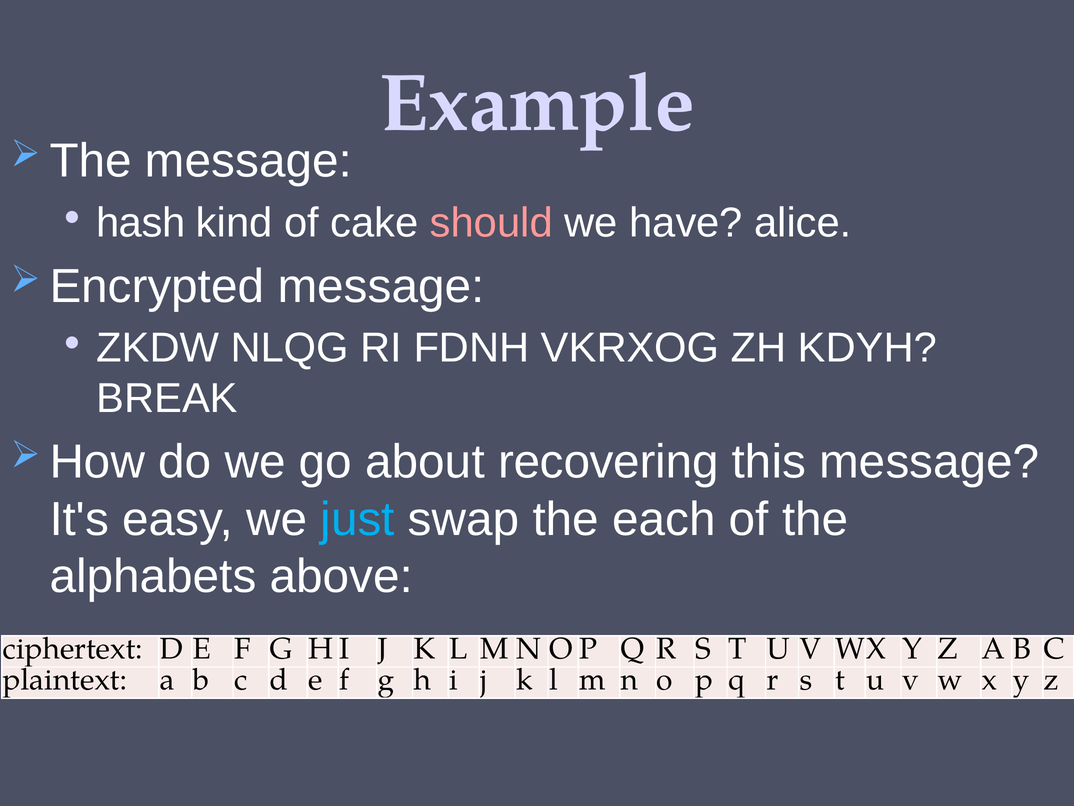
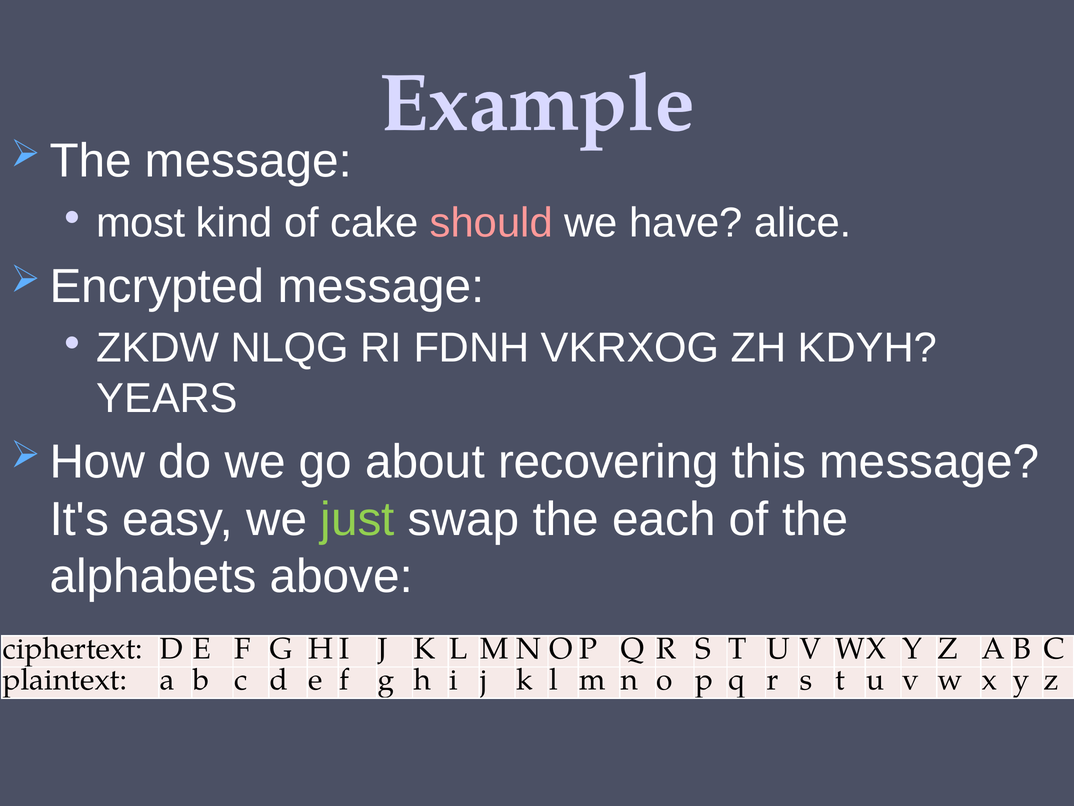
hash: hash -> most (141, 223)
BREAK: BREAK -> YEARS (167, 398)
just colour: light blue -> light green (358, 519)
